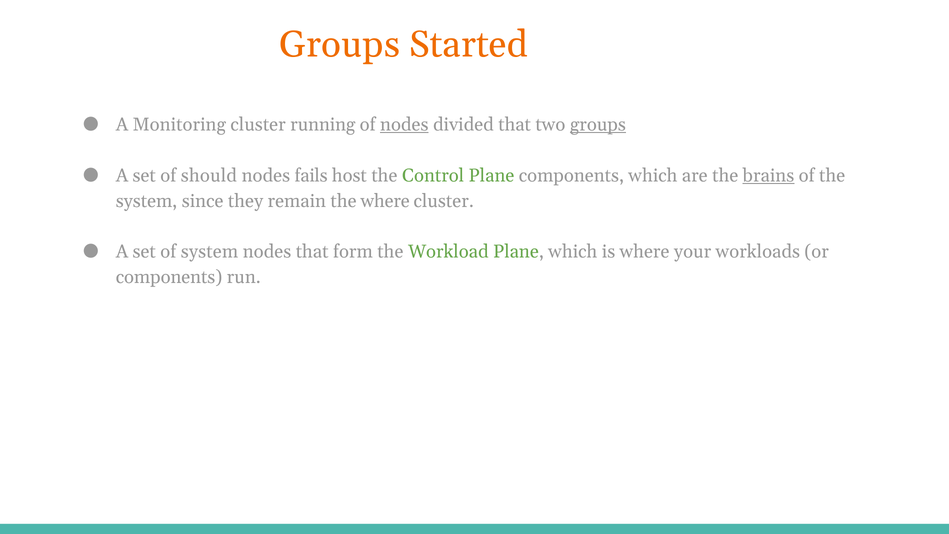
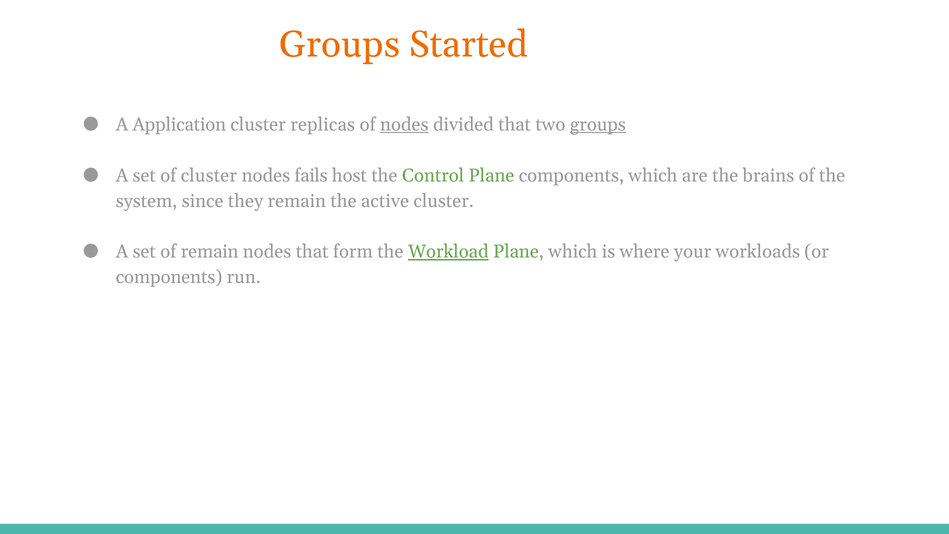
Monitoring: Monitoring -> Application (179, 125)
running: running -> replicas (323, 125)
of should: should -> cluster (209, 175)
brains underline: present -> none (768, 175)
the where: where -> active (385, 201)
of system: system -> remain (210, 252)
Workload underline: none -> present (448, 252)
